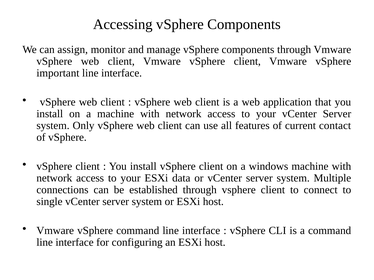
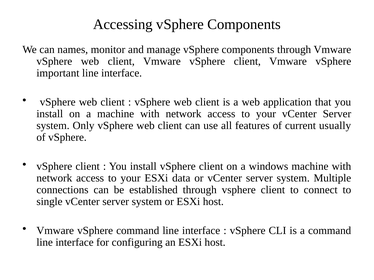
assign: assign -> names (73, 50)
contact: contact -> usually (335, 126)
